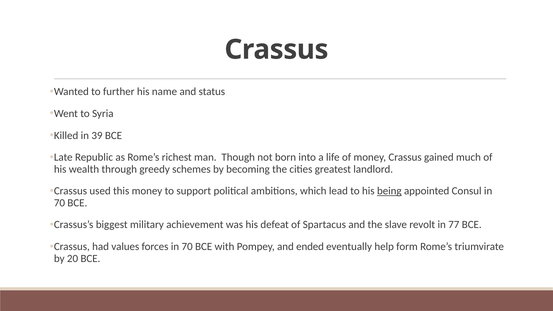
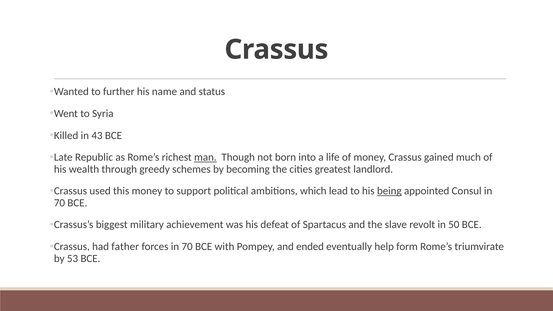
39: 39 -> 43 (97, 135)
man underline: none -> present (205, 157)
77: 77 -> 50 (454, 225)
values: values -> father (125, 247)
20: 20 -> 53 (73, 258)
